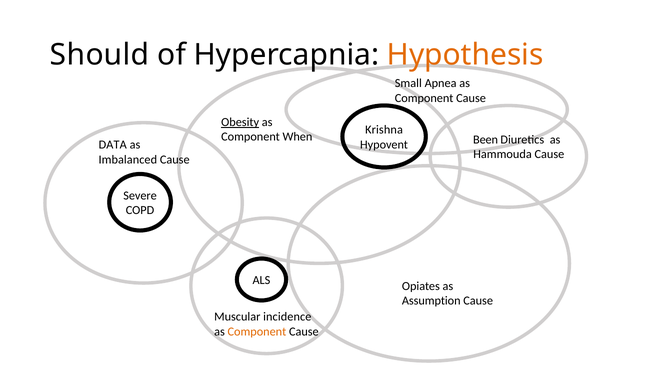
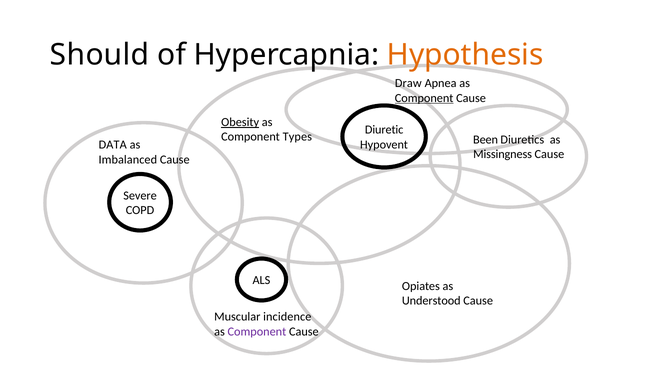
Small: Small -> Draw (408, 83)
Component underline: none -> present (424, 98)
Krishna: Krishna -> Diuretic (384, 130)
When: When -> Types (297, 137)
Hammouda: Hammouda -> Missingness (503, 154)
Assumption: Assumption -> Understood (431, 301)
Component colour: orange -> purple (257, 332)
